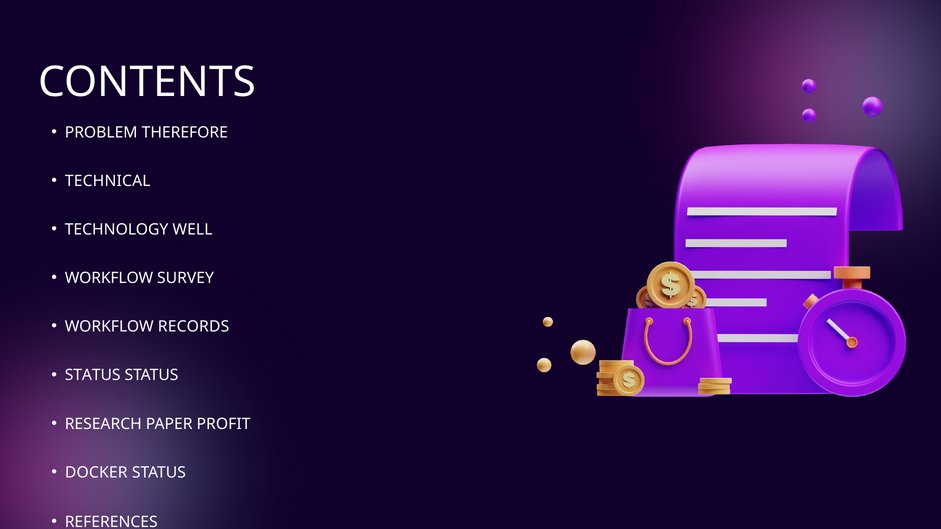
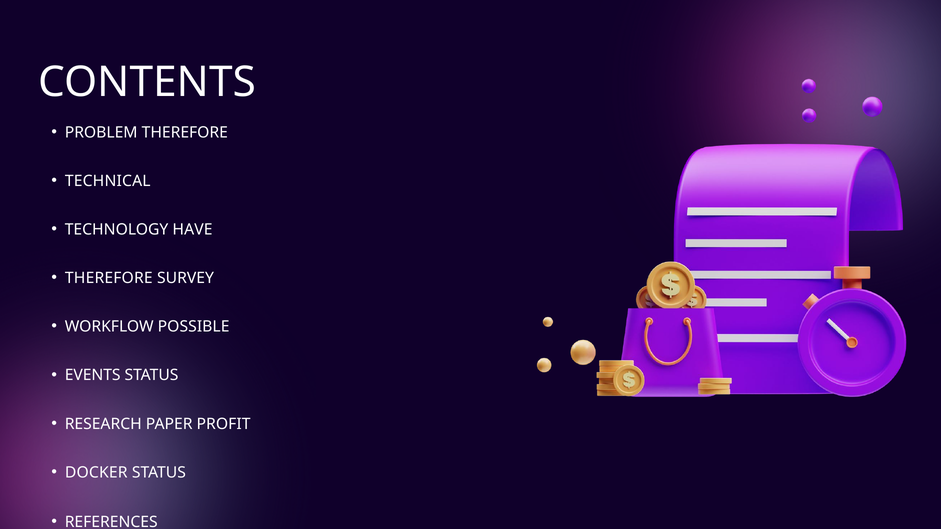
WELL: WELL -> HAVE (192, 230)
WORKFLOW: WORKFLOW -> THEREFORE (109, 278)
RECORDS: RECORDS -> POSSIBLE (194, 327)
STATUS: STATUS -> EVENTS (93, 375)
